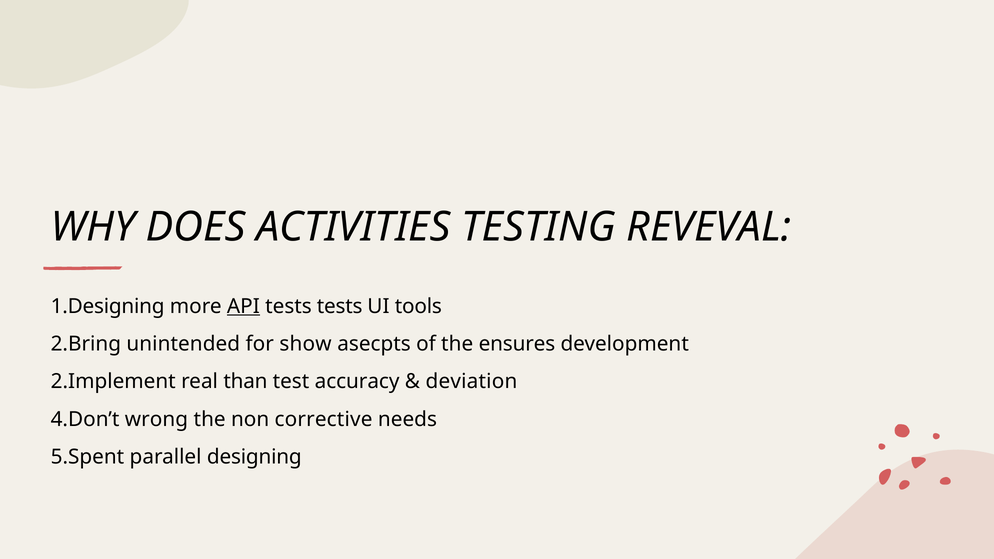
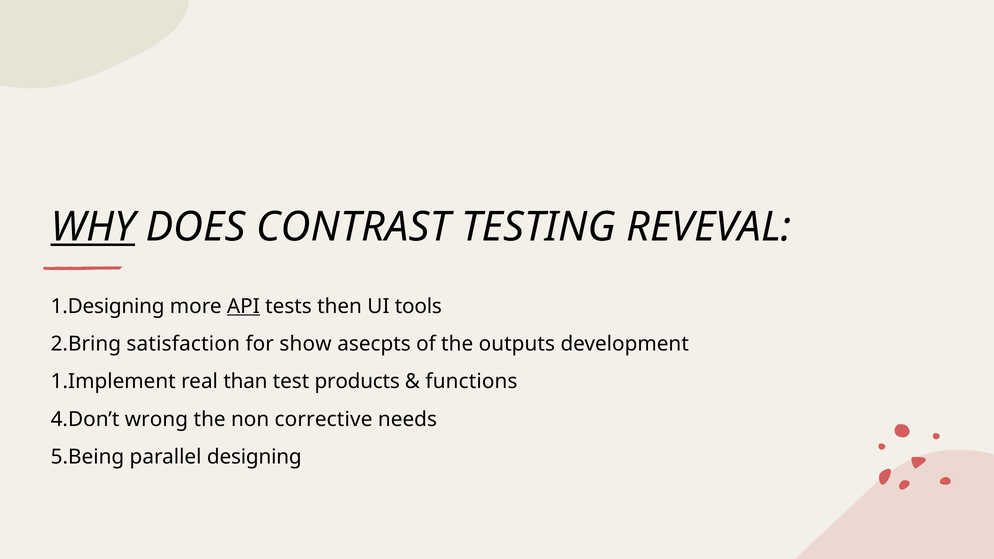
WHY underline: none -> present (93, 227)
ACTIVITIES: ACTIVITIES -> CONTRAST (353, 227)
tests tests: tests -> then (340, 306)
unintended: unintended -> satisfaction (183, 344)
ensures: ensures -> outputs (517, 344)
2.Implement: 2.Implement -> 1.Implement (113, 382)
accuracy: accuracy -> products (357, 382)
deviation: deviation -> functions (471, 382)
5.Spent: 5.Spent -> 5.Being (87, 457)
